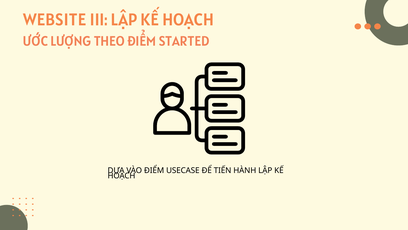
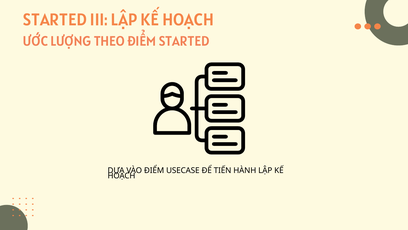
WEBSITE: WEBSITE -> STARTED (55, 20)
